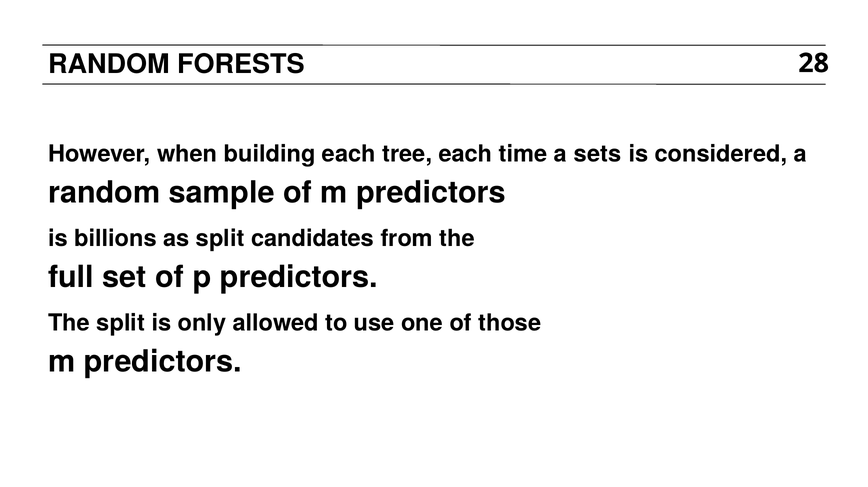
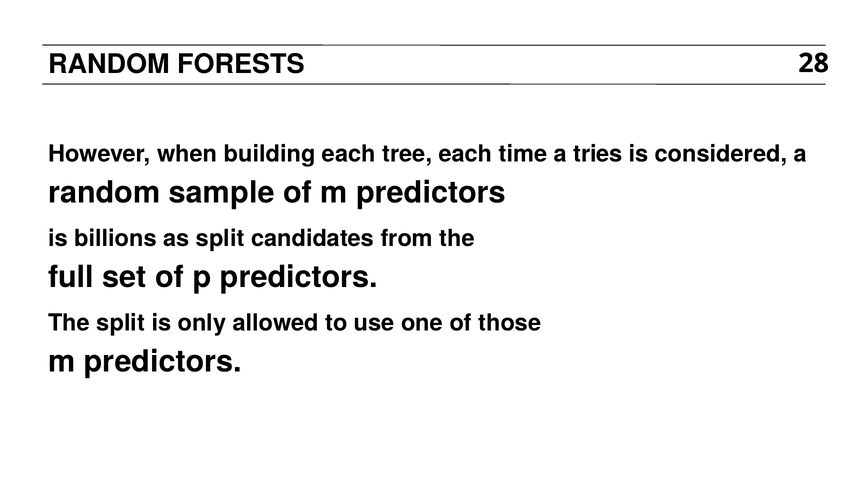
sets: sets -> tries (598, 154)
